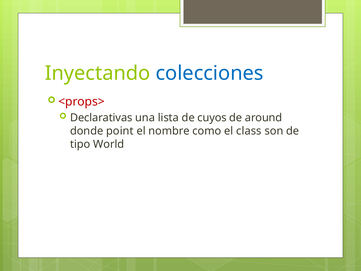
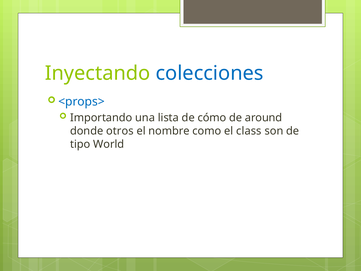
<props> colour: red -> blue (82, 102)
Declarativas: Declarativas -> Importando (101, 118)
cuyos: cuyos -> cómo (212, 118)
point: point -> otros (120, 131)
